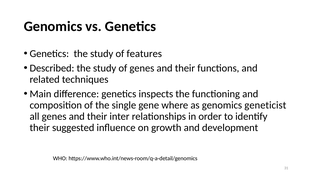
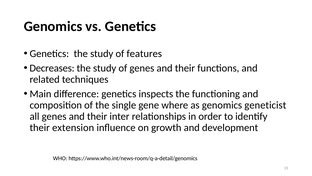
Described: Described -> Decreases (52, 68)
suggested: suggested -> extension (73, 127)
